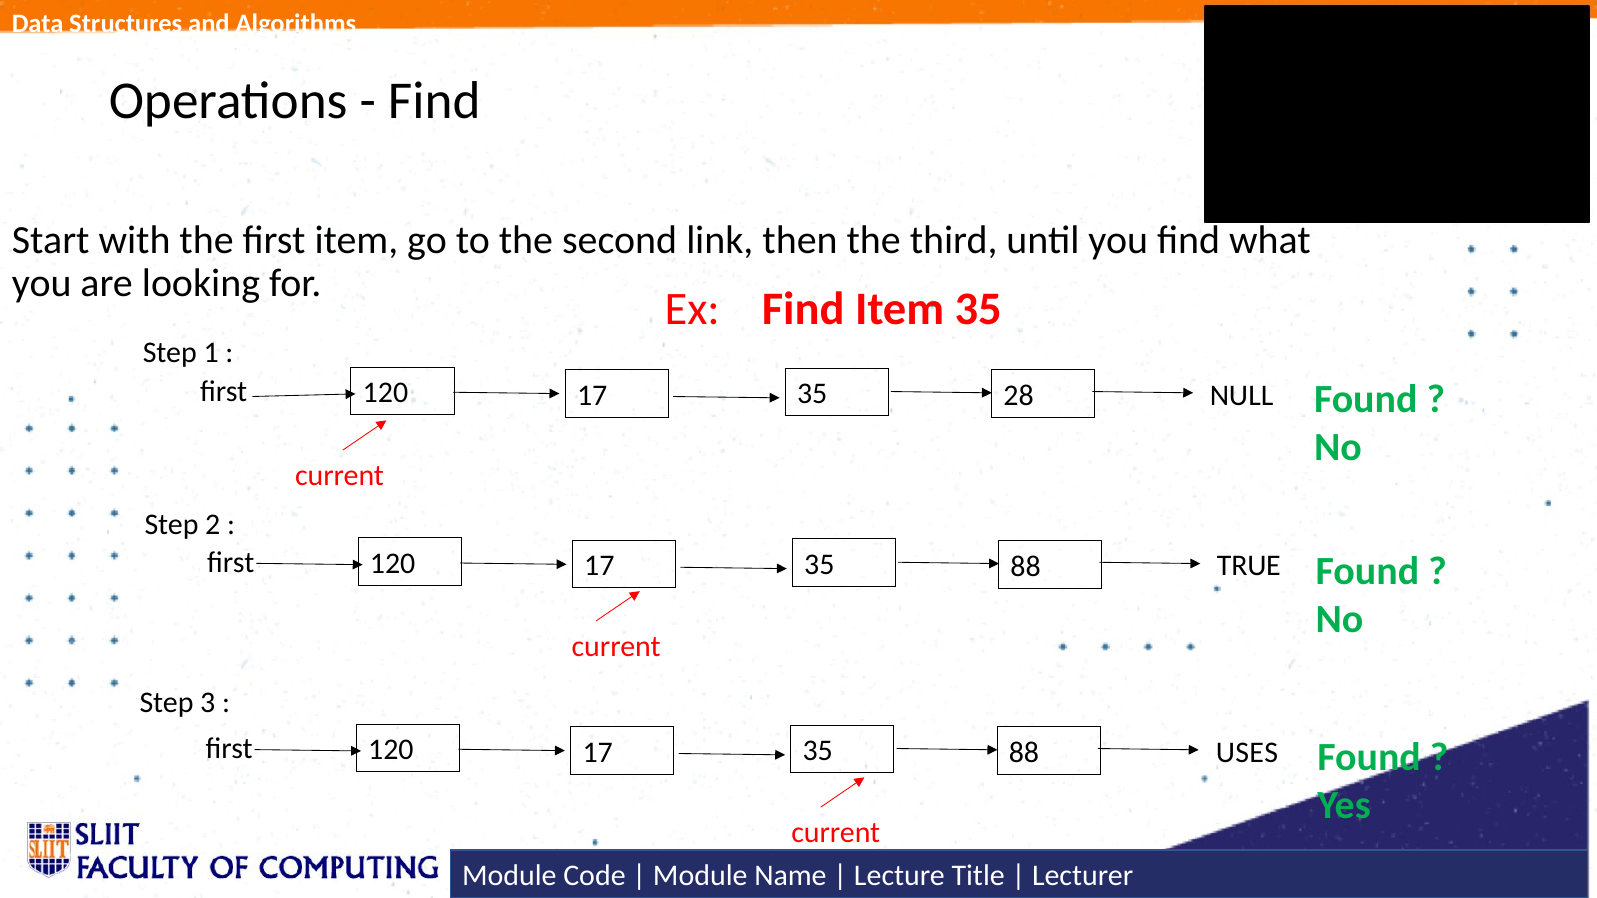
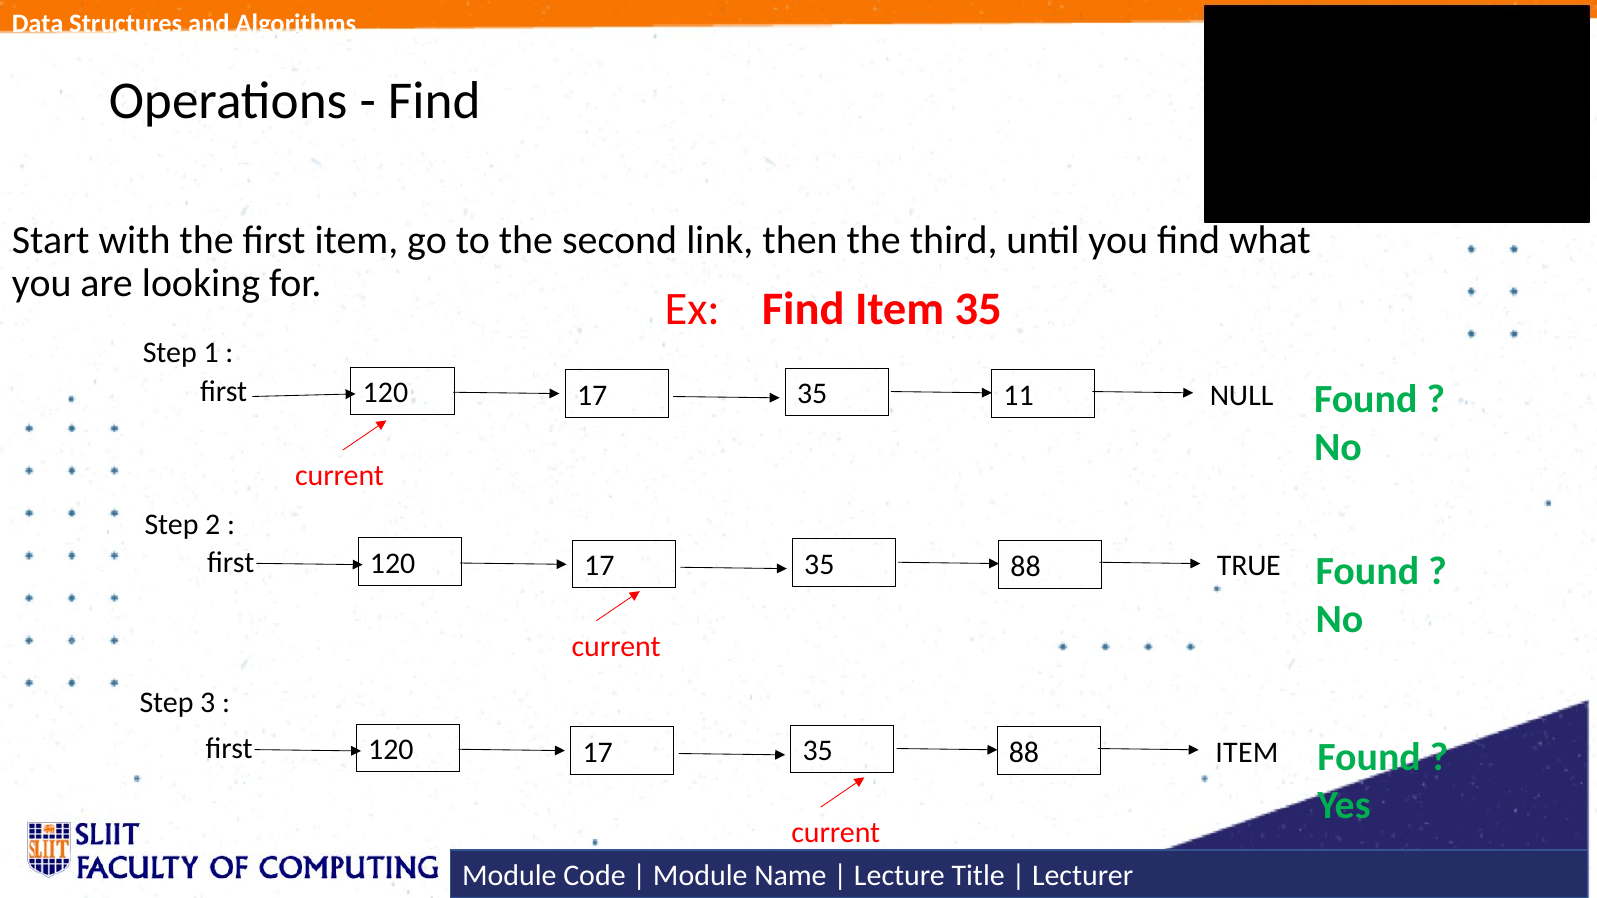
28: 28 -> 11 (1019, 396)
USES: USES -> ITEM (1247, 753)
